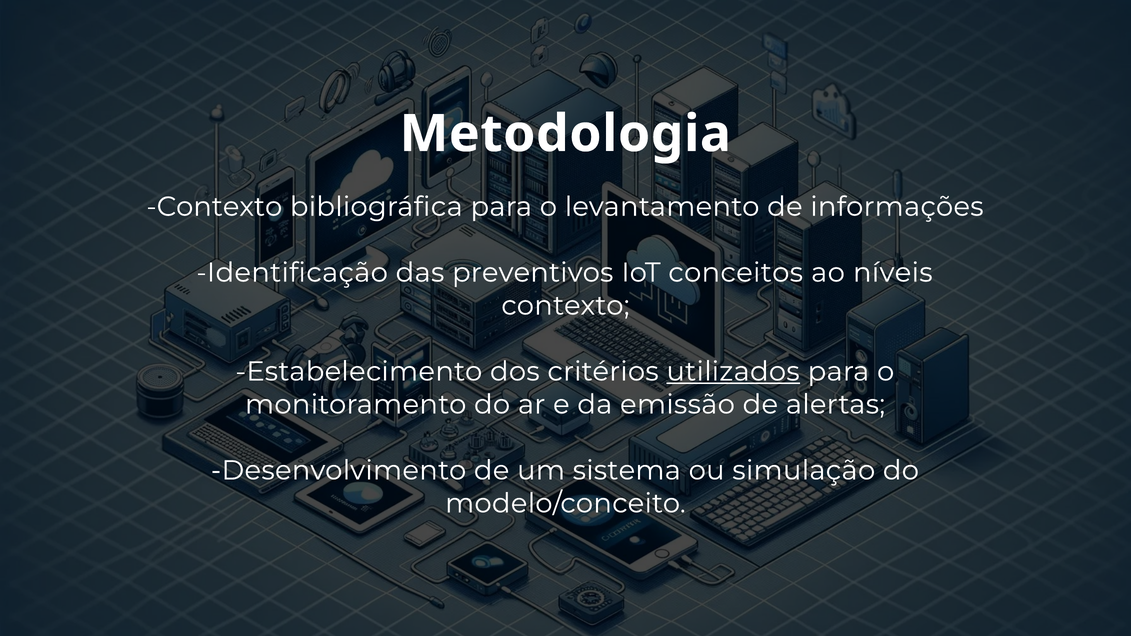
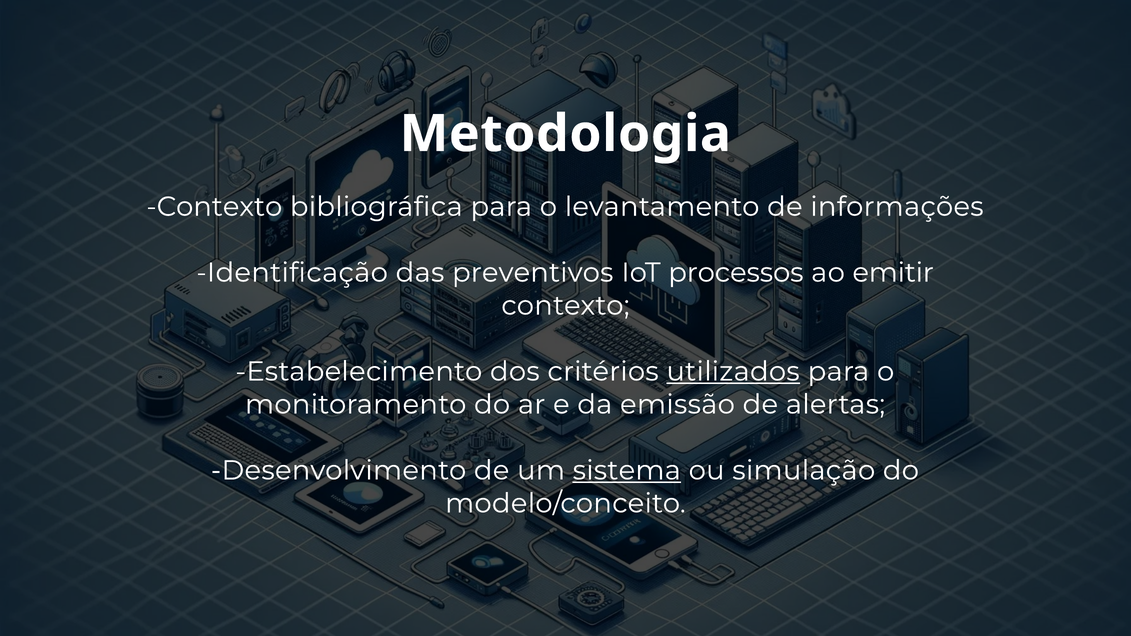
conceitos: conceitos -> processos (736, 273)
níveis: níveis -> emitir (893, 273)
sistema underline: none -> present (627, 471)
